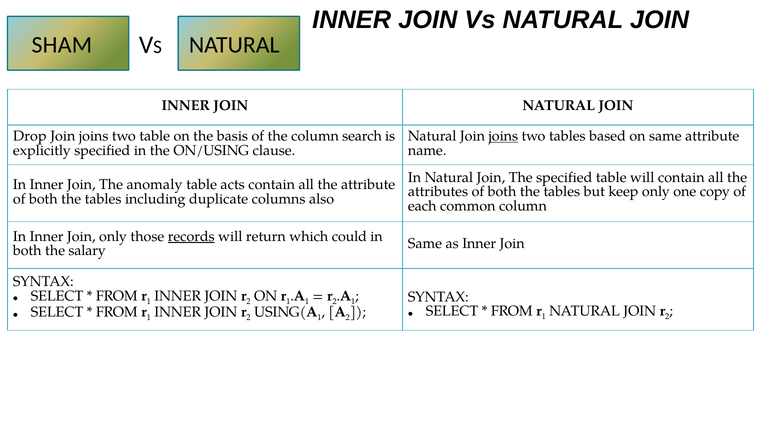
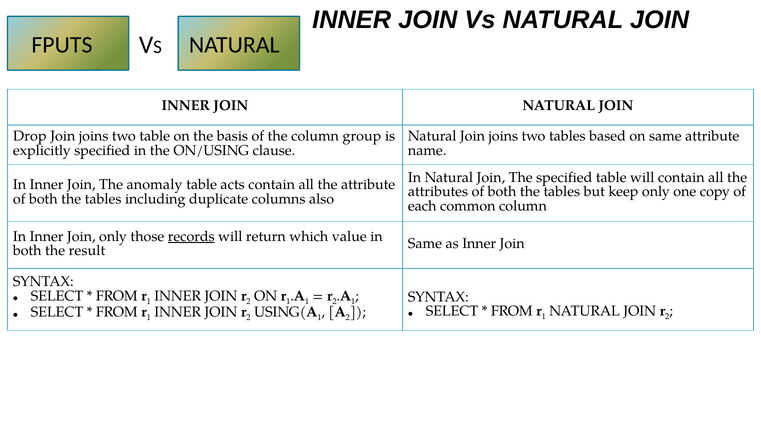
SHAM: SHAM -> FPUTS (62, 45)
search: search -> group (362, 136)
joins underline: present -> none (503, 136)
could: could -> value (349, 236)
salary: salary -> result (87, 251)
